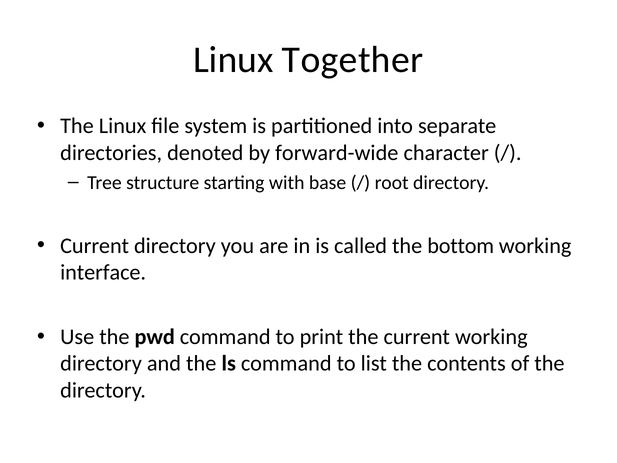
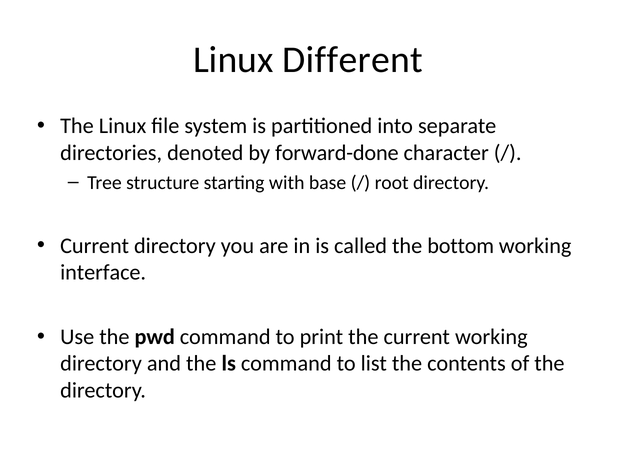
Together: Together -> Different (353, 60)
forward-wide: forward-wide -> forward-done (337, 153)
